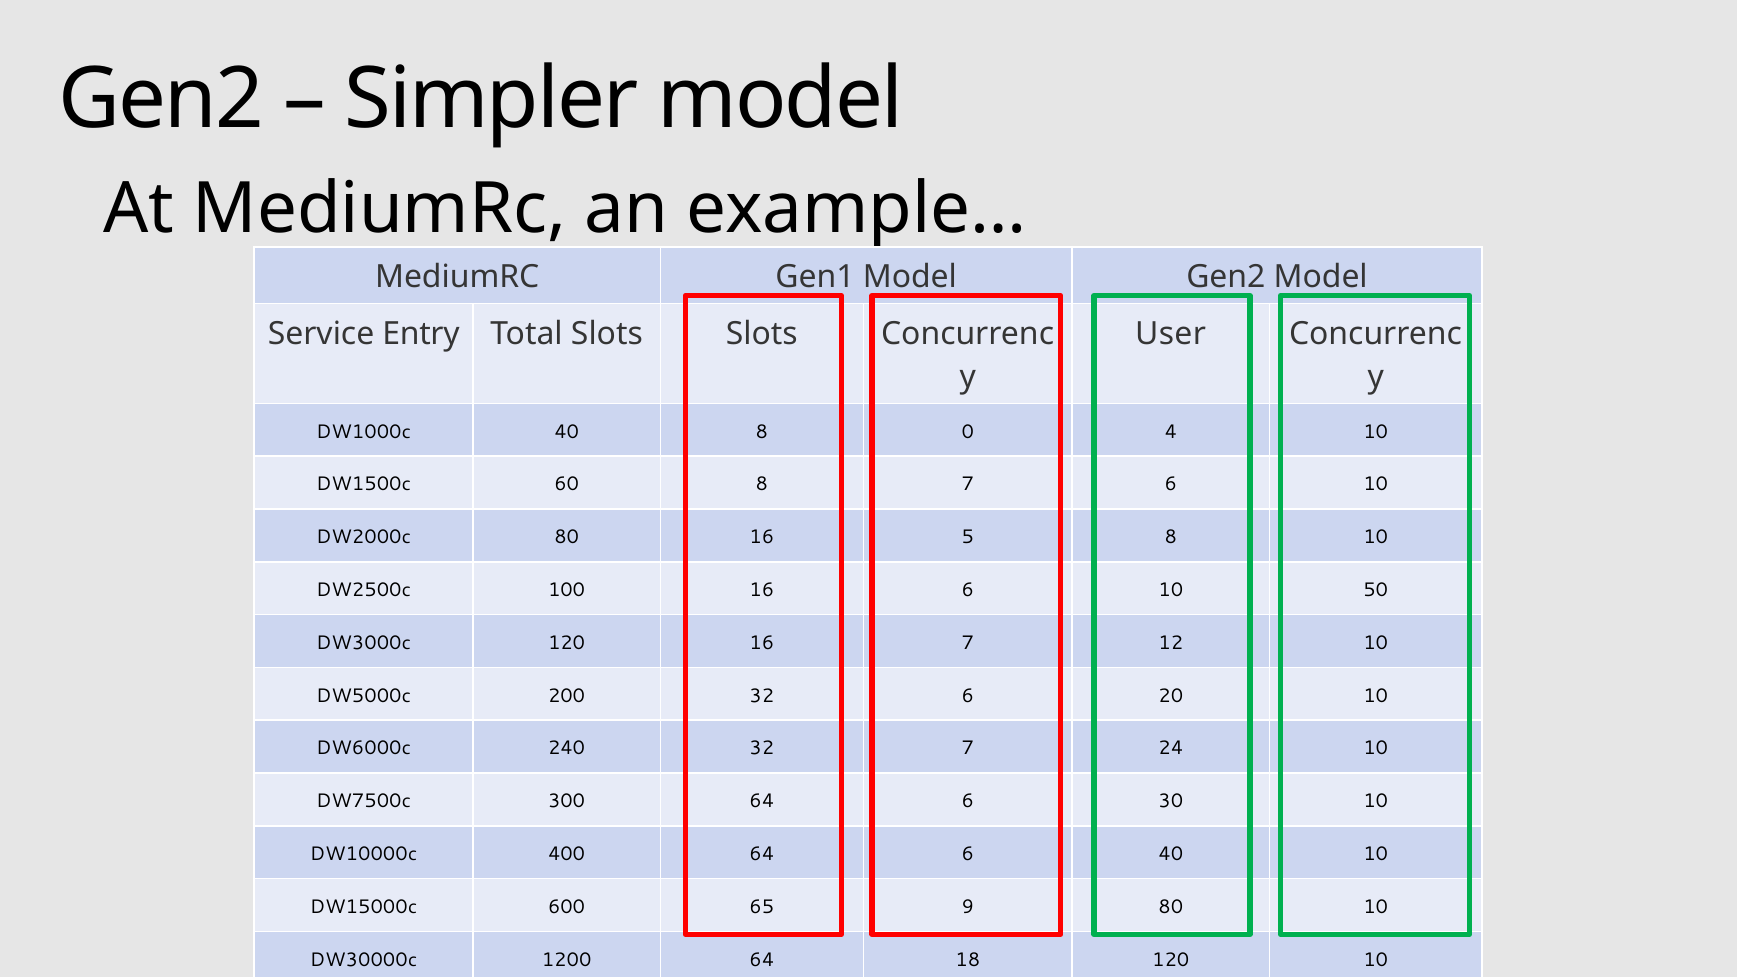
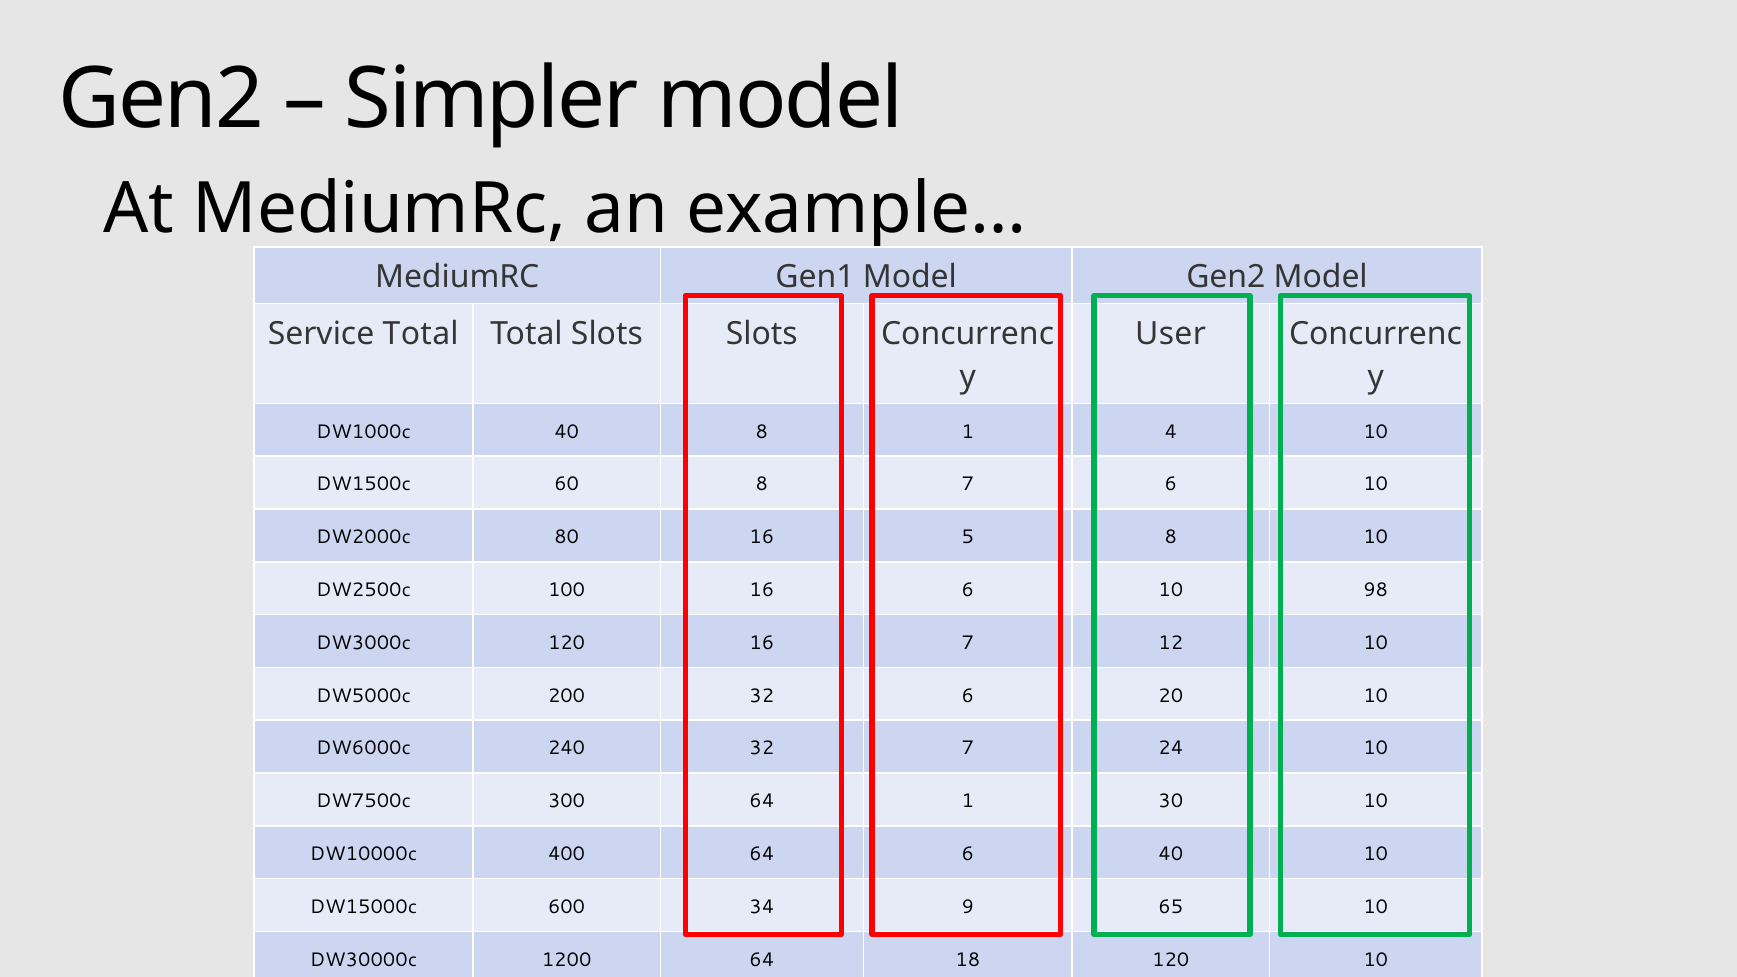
Service Entry: Entry -> Total (421, 333)
8 0: 0 -> 1 (968, 432)
50: 50 -> 98 (1376, 590)
300 64 6: 6 -> 1 (968, 801)
65: 65 -> 34 (762, 907)
9 80: 80 -> 65 (1171, 907)
